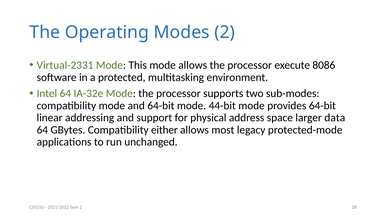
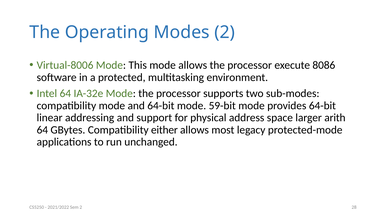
Virtual-2331: Virtual-2331 -> Virtual-8006 (65, 65)
44-bit: 44-bit -> 59-bit (222, 106)
data: data -> arith (335, 118)
